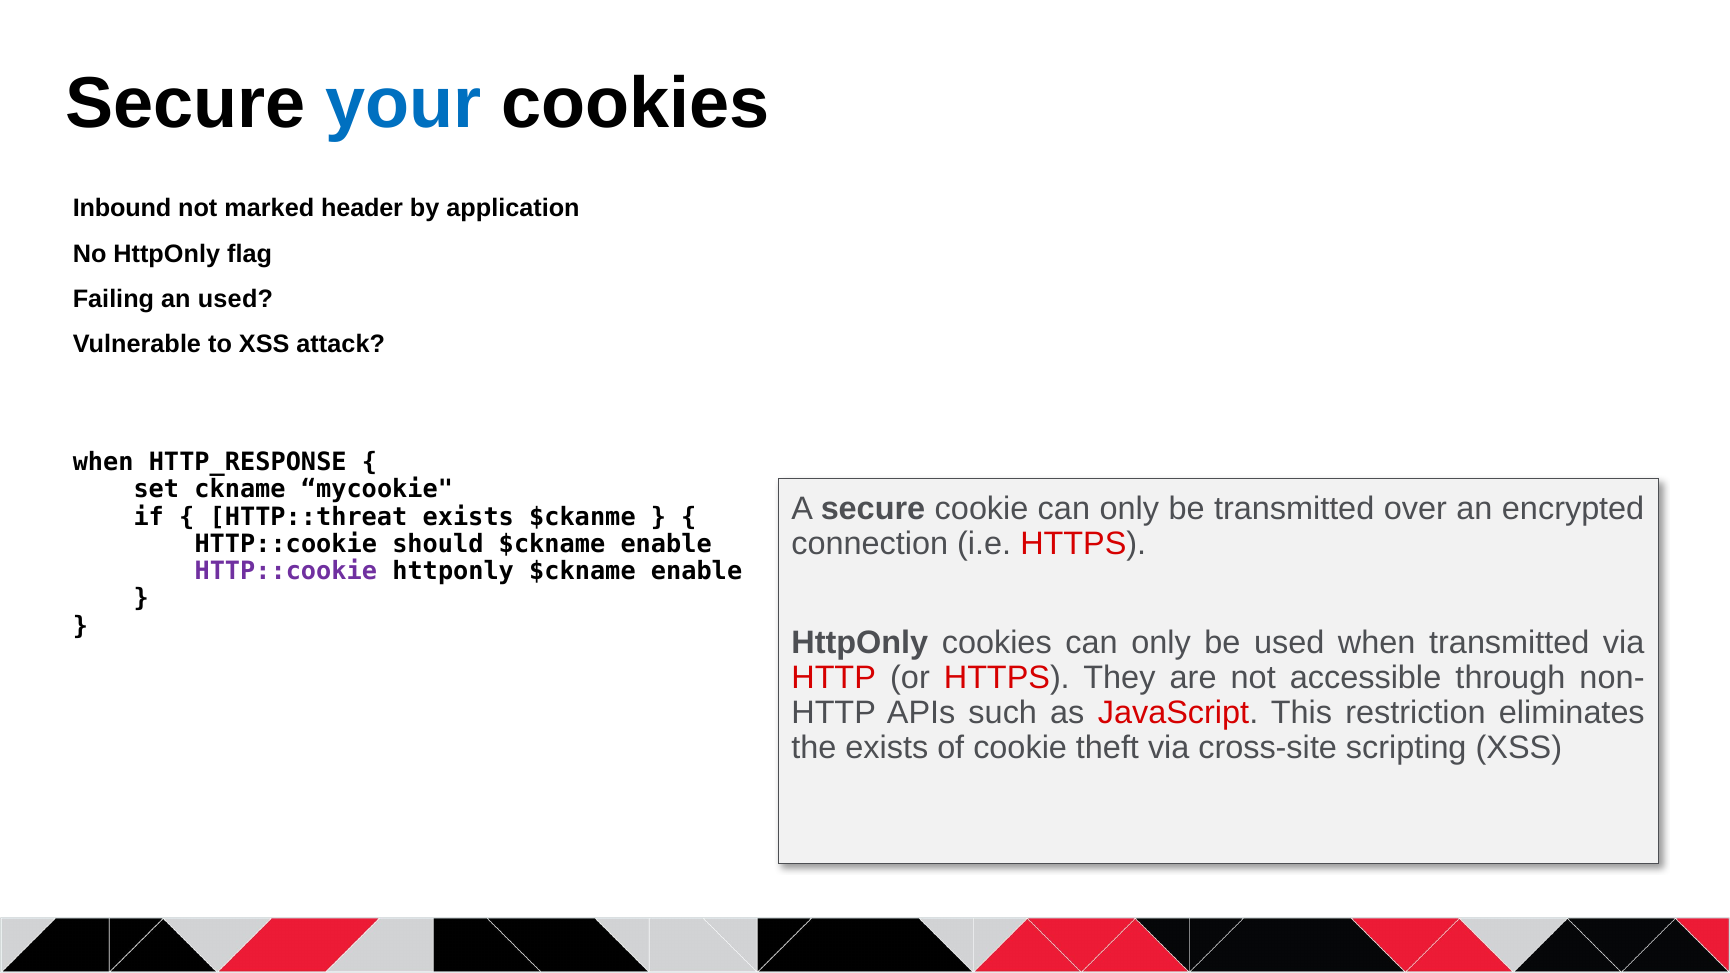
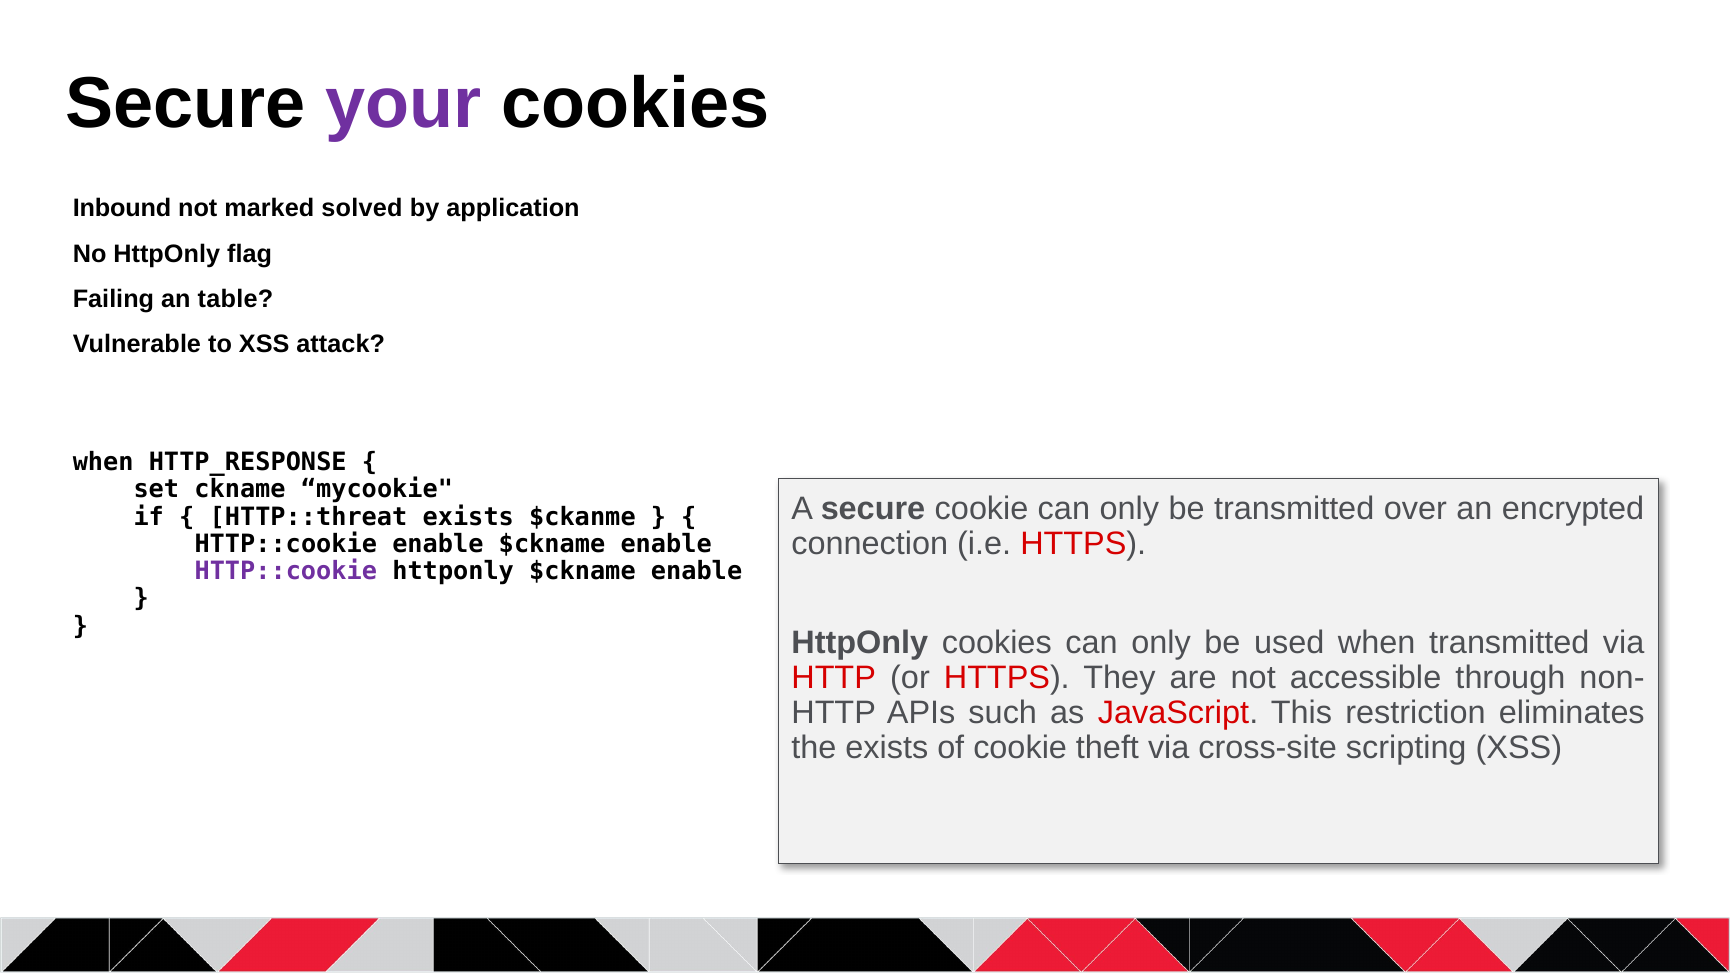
your colour: blue -> purple (403, 104)
header: header -> solved (362, 209)
an used: used -> table (235, 299)
HTTP::cookie should: should -> enable (438, 544)
